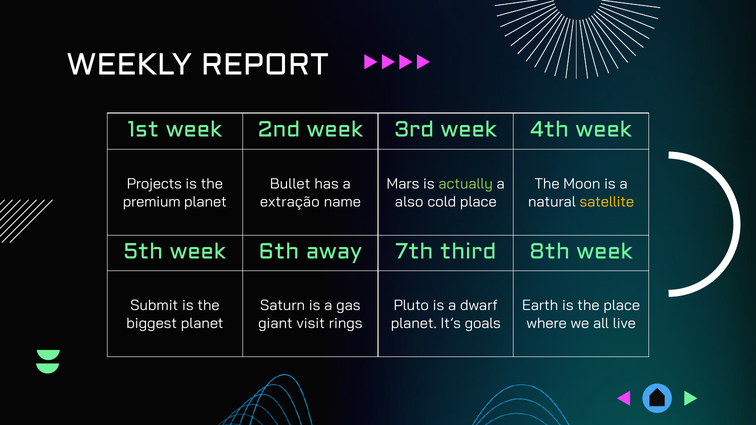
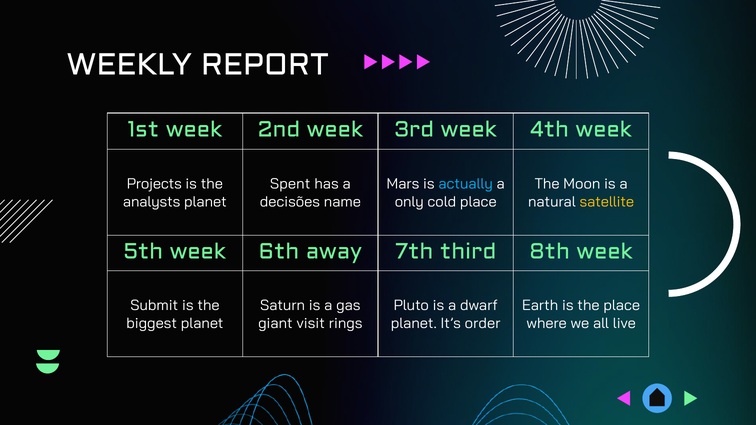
Bullet: Bullet -> Spent (290, 184)
actually colour: light green -> light blue (466, 184)
premium: premium -> analysts (152, 202)
extração: extração -> decisões (290, 202)
also: also -> only (409, 202)
goals: goals -> order (483, 324)
